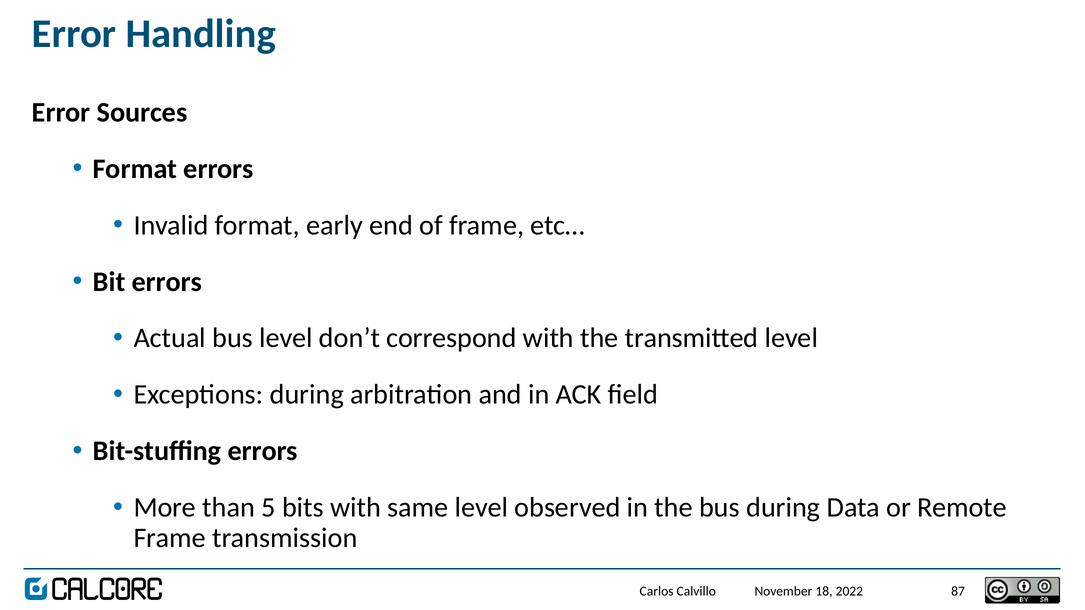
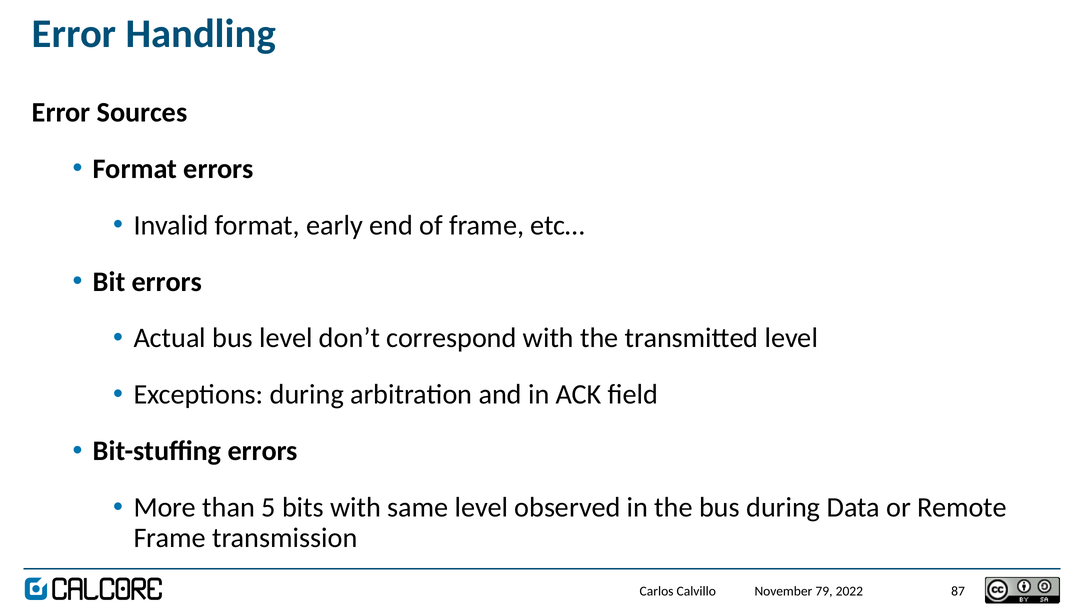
18: 18 -> 79 (824, 591)
